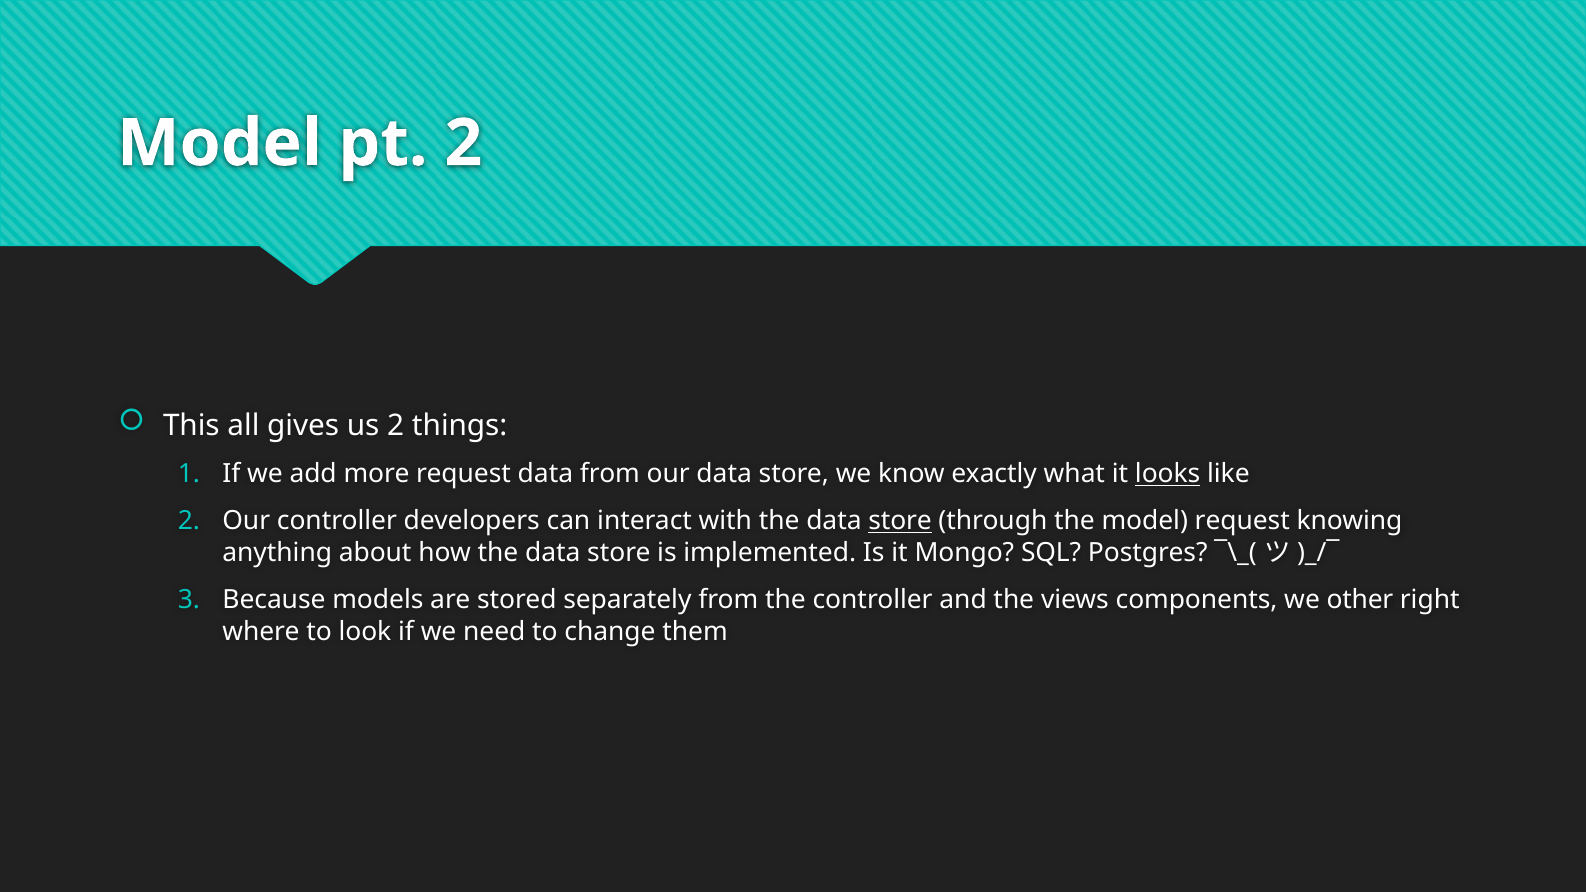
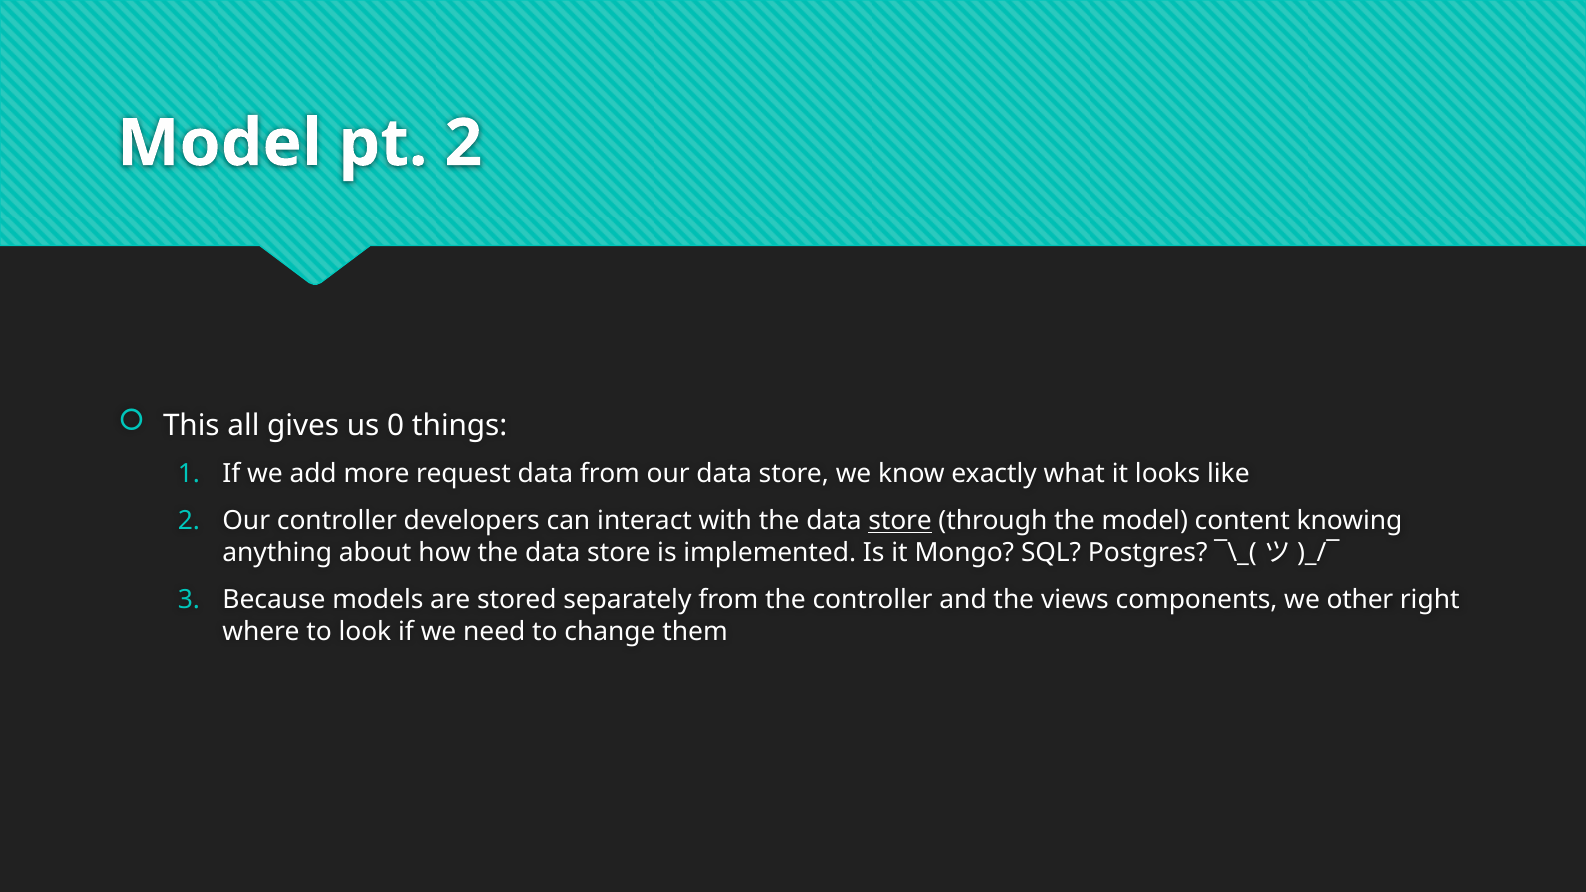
us 2: 2 -> 0 (396, 426)
looks underline: present -> none (1168, 474)
model request: request -> content (1242, 521)
